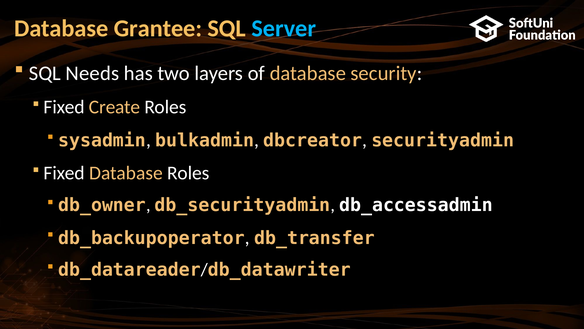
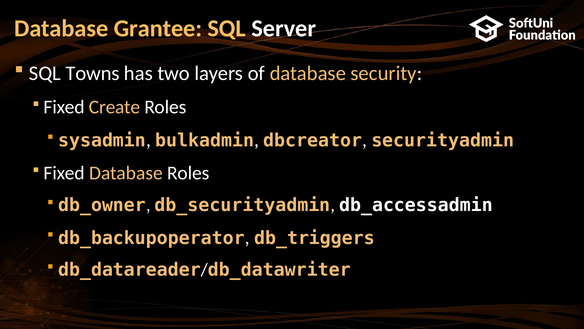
Server colour: light blue -> white (284, 28)
Needs: Needs -> Towns (93, 73)
db_transfer: db_transfer -> db_triggers (314, 238)
